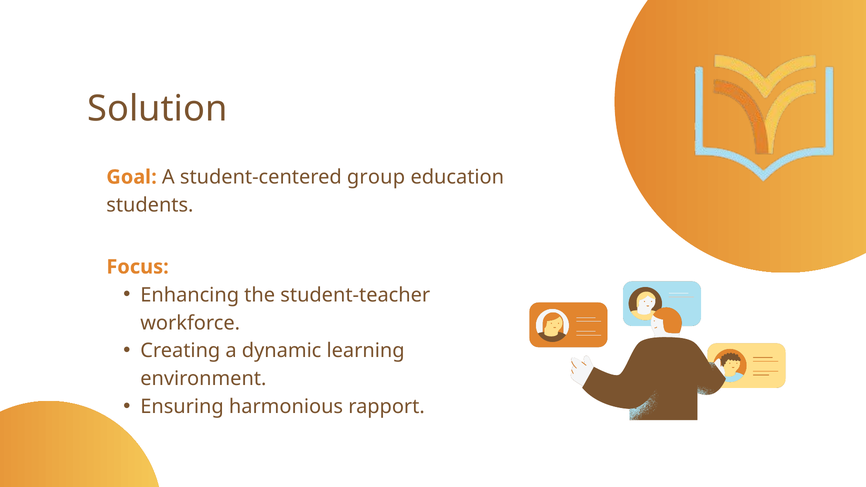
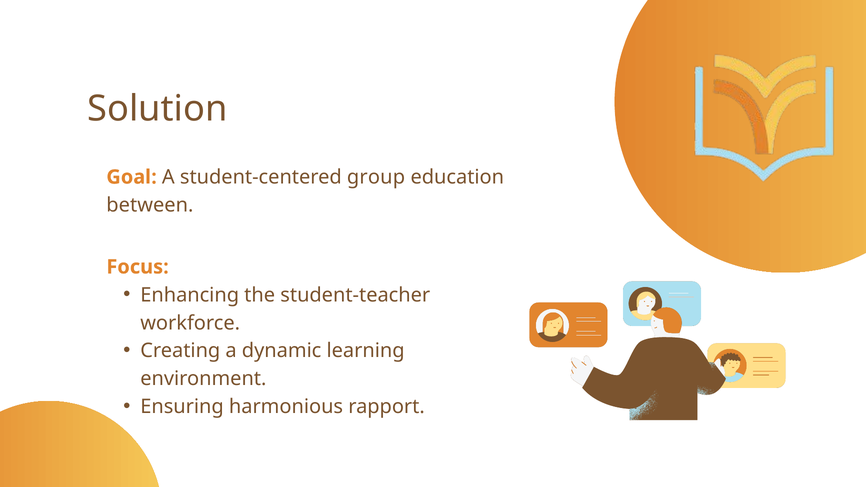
students: students -> between (150, 205)
